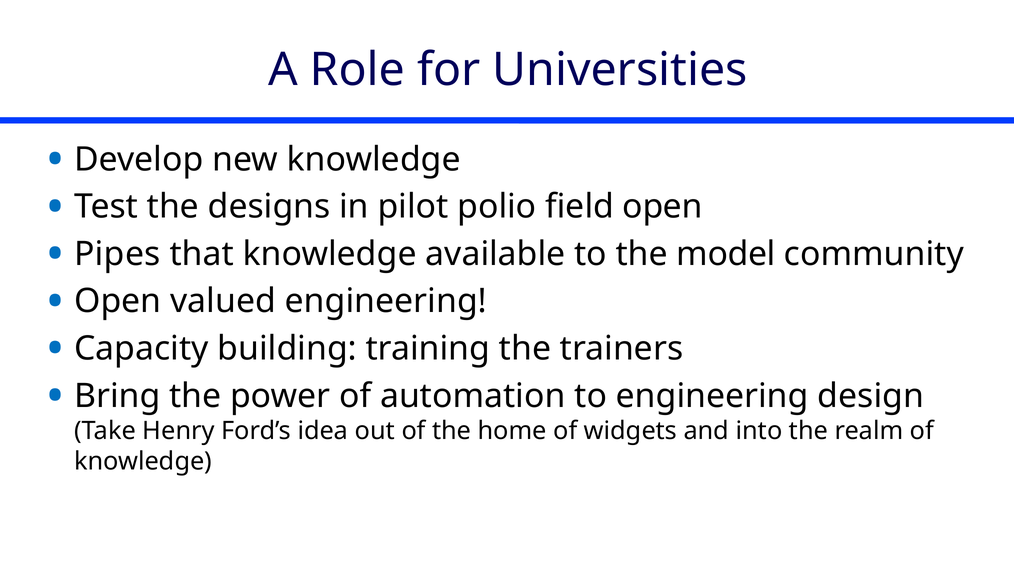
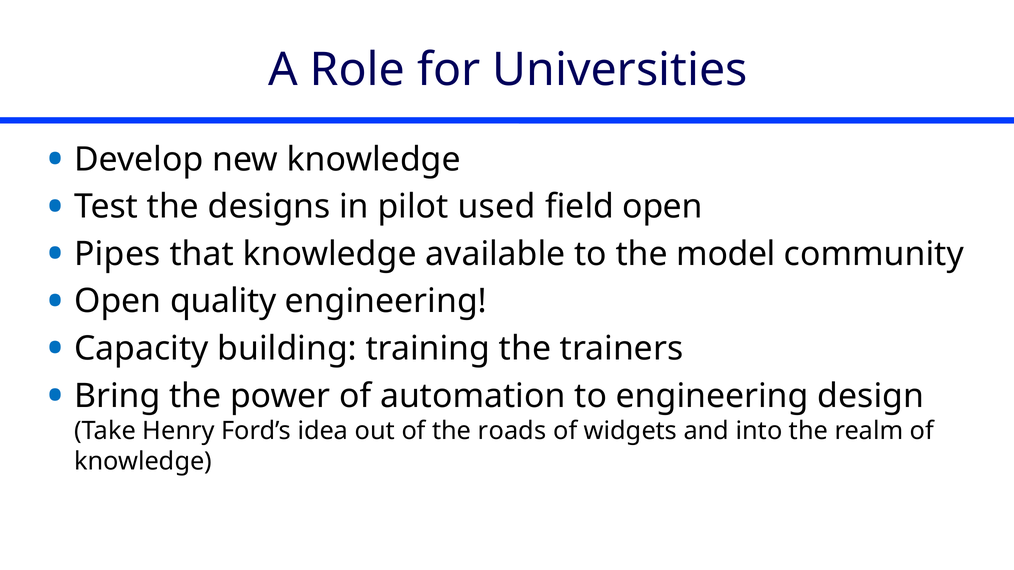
polio: polio -> used (497, 207)
valued: valued -> quality (223, 302)
home: home -> roads (512, 431)
